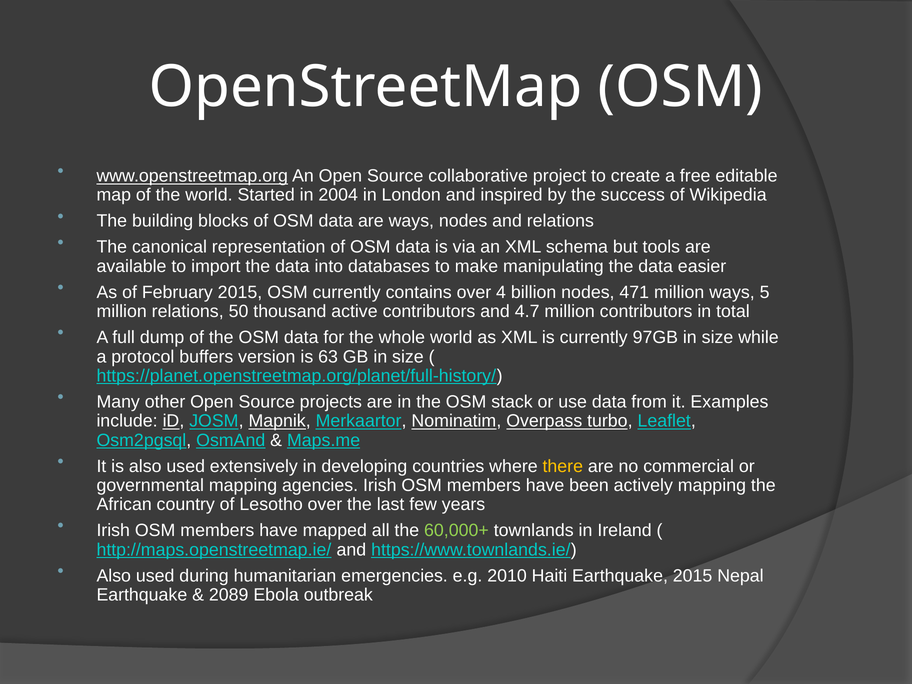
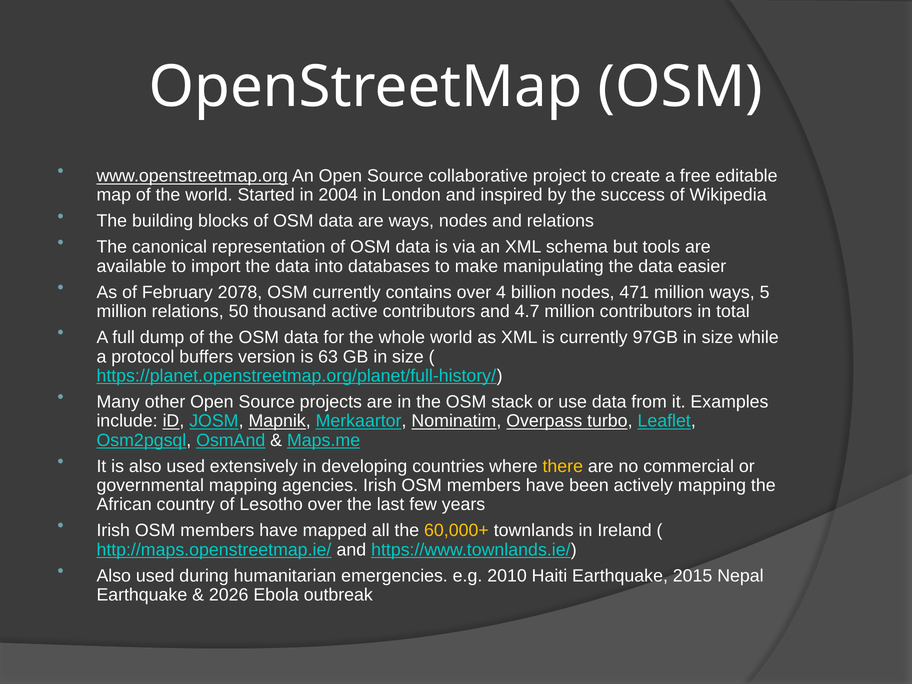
February 2015: 2015 -> 2078 (240, 292)
60,000+ colour: light green -> yellow (456, 531)
2089: 2089 -> 2026 (229, 595)
